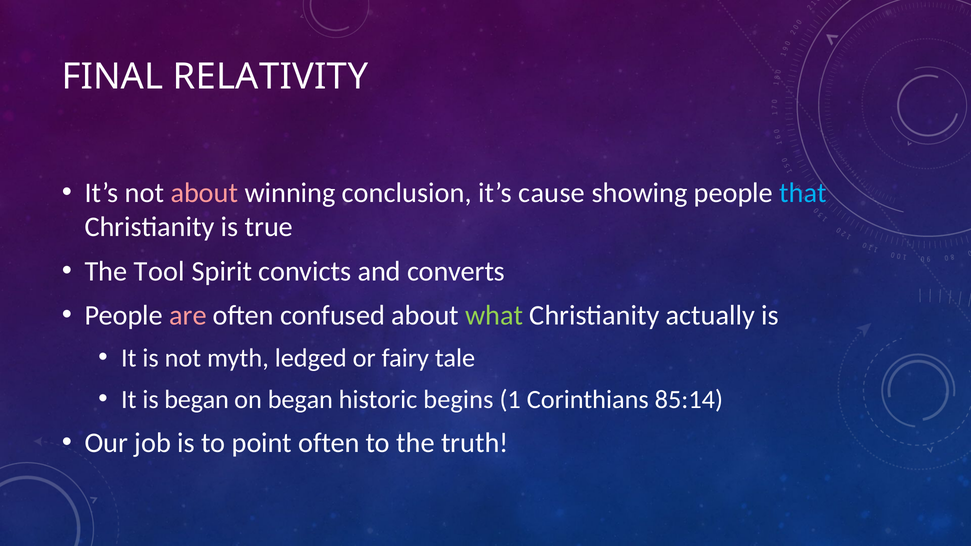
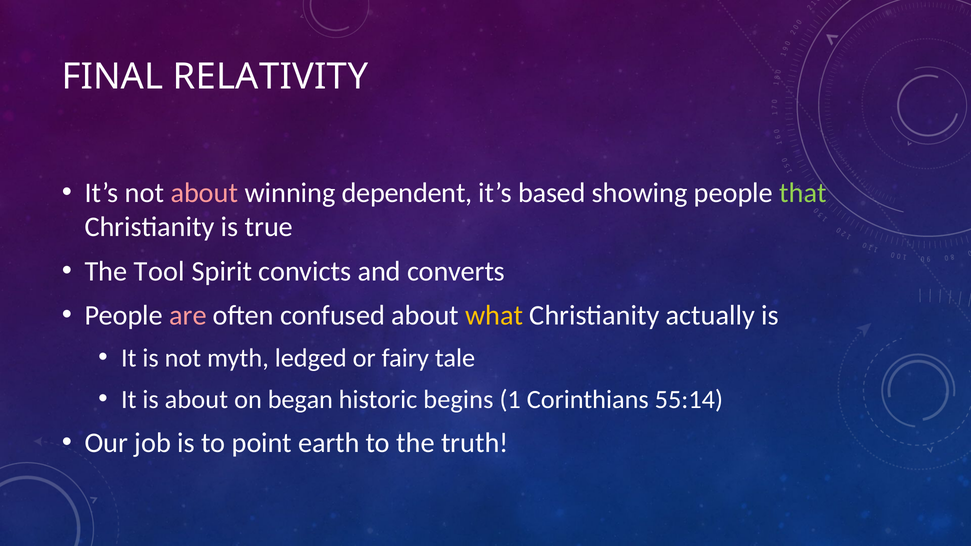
conclusion: conclusion -> dependent (407, 193)
cause: cause -> based (552, 193)
that colour: light blue -> light green (803, 193)
what colour: light green -> yellow (494, 315)
is began: began -> about (196, 400)
85:14: 85:14 -> 55:14 (689, 400)
point often: often -> earth (329, 443)
